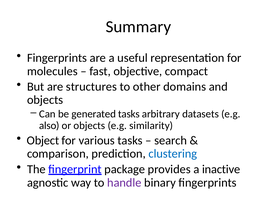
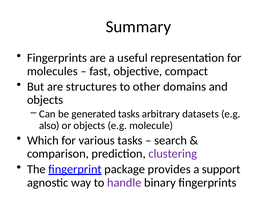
similarity: similarity -> molecule (151, 126)
Object: Object -> Which (43, 141)
clustering colour: blue -> purple (173, 154)
inactive: inactive -> support (221, 170)
